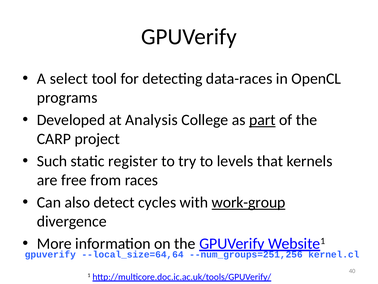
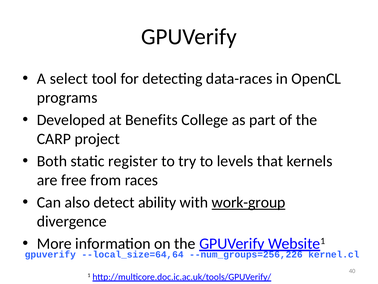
Analysis: Analysis -> Benefits (151, 120)
part underline: present -> none (262, 120)
Such: Such -> Both (52, 161)
cycles: cycles -> ability (157, 202)
--num_groups=251,256: --num_groups=251,256 -> --num_groups=256,226 (246, 254)
